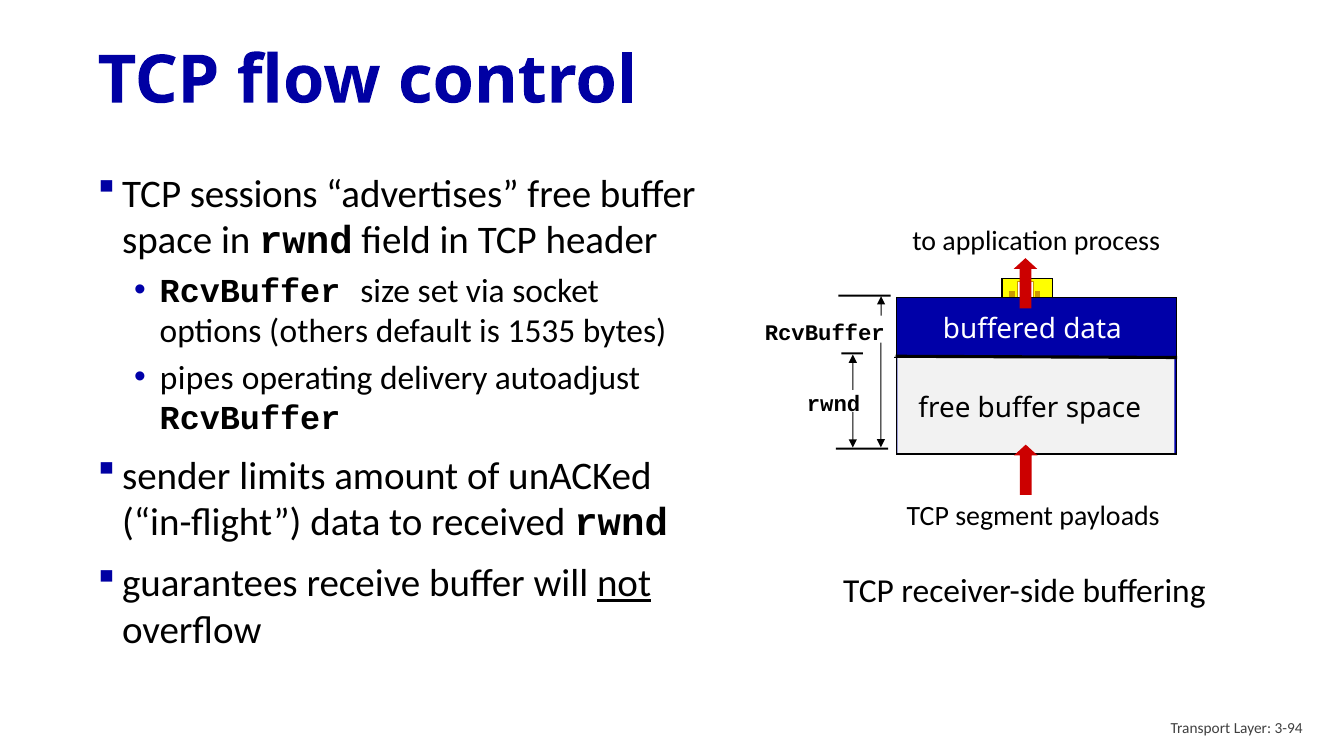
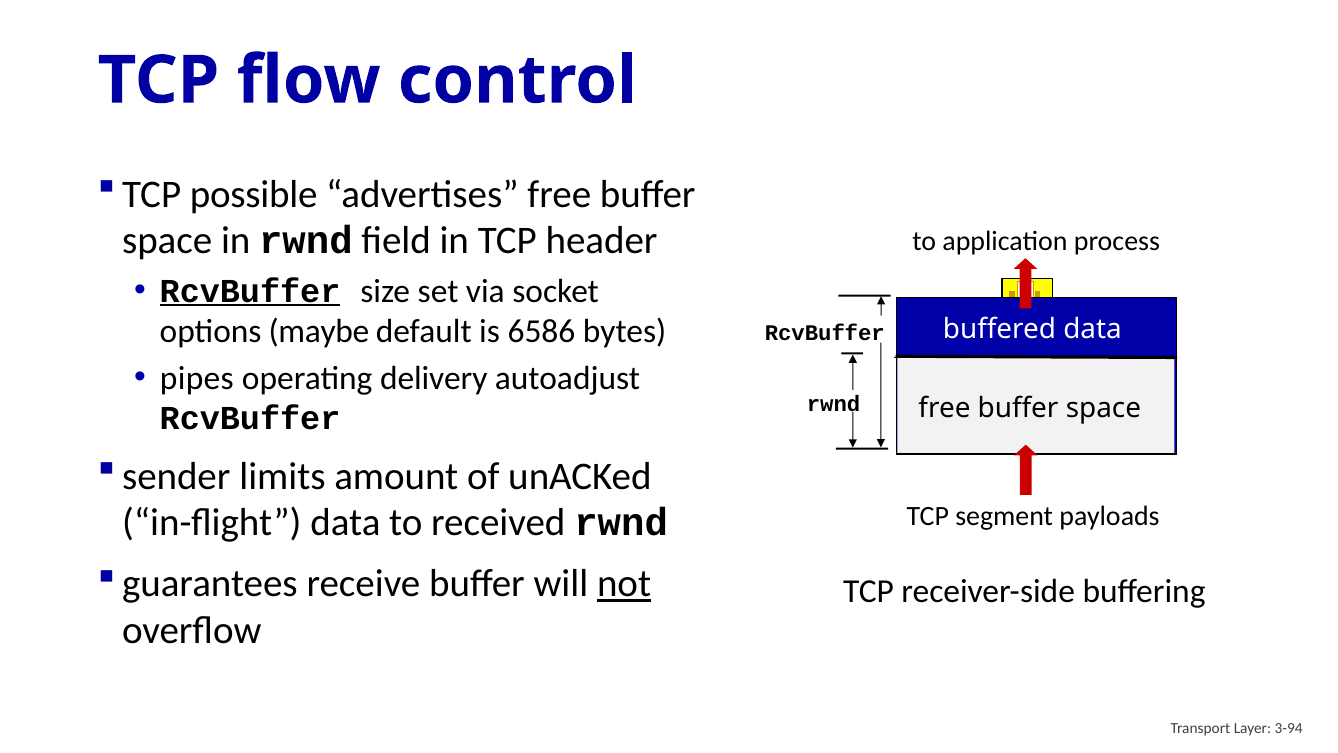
sessions: sessions -> possible (254, 194)
RcvBuffer underline: none -> present (250, 291)
others: others -> maybe (319, 331)
1535: 1535 -> 6586 (541, 331)
